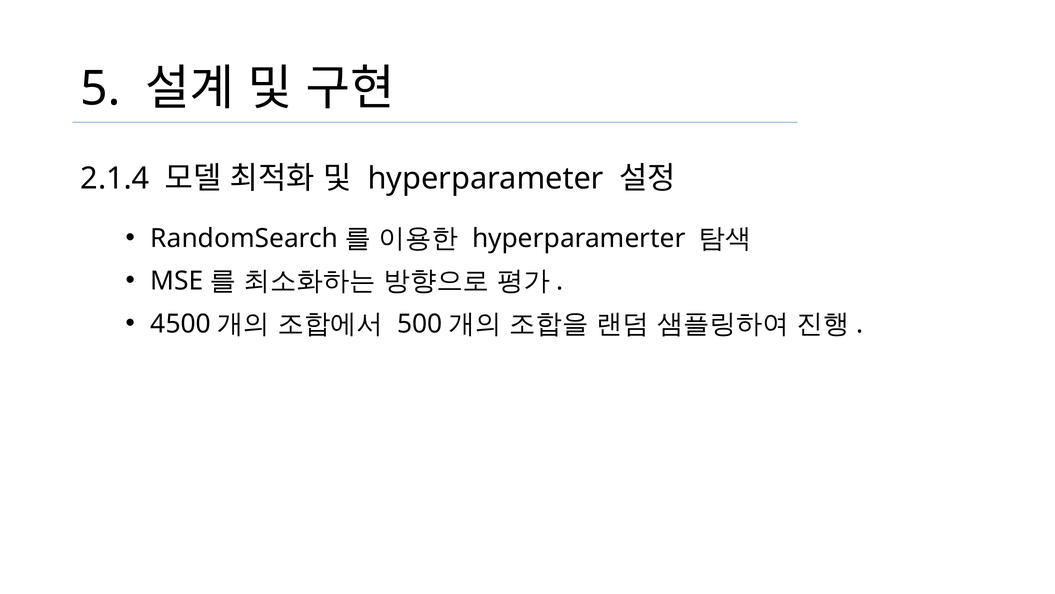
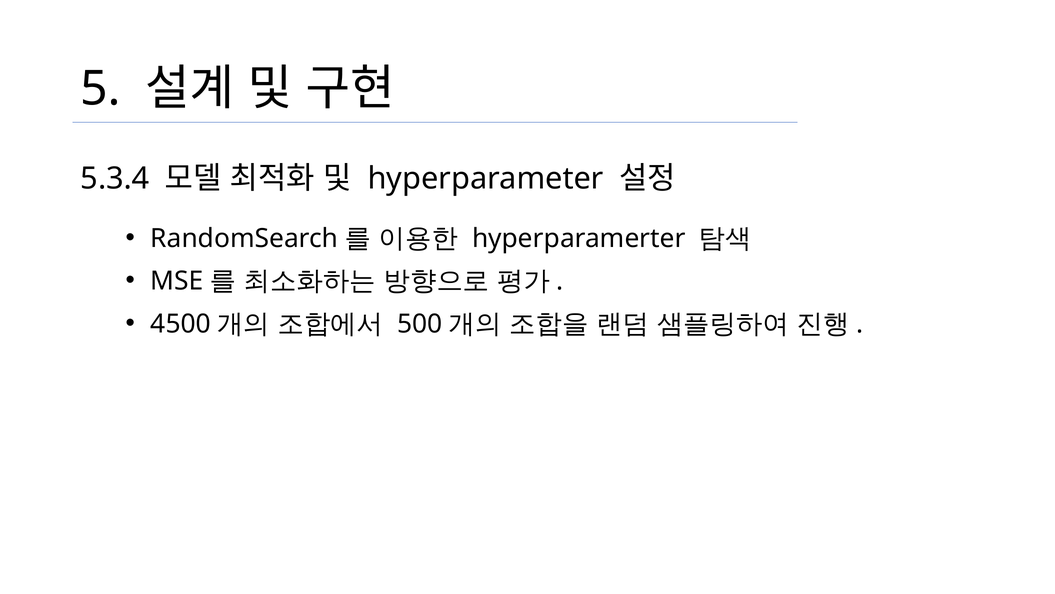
2.1.4: 2.1.4 -> 5.3.4 (115, 178)
